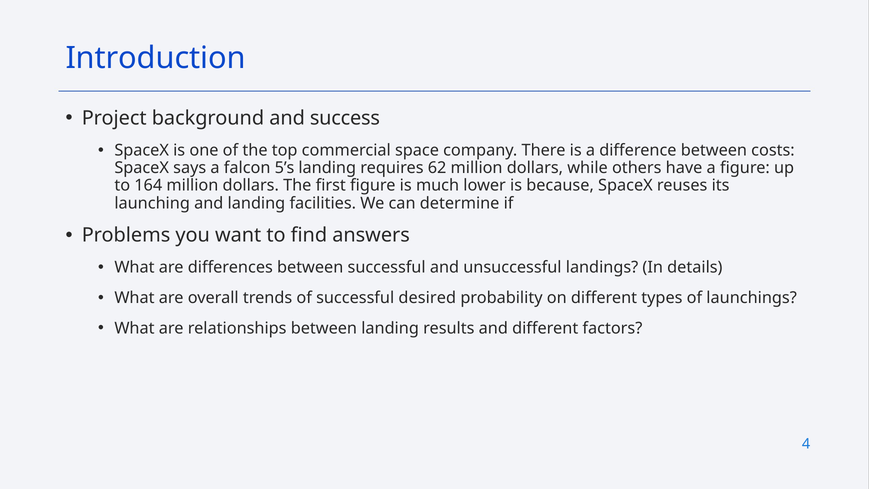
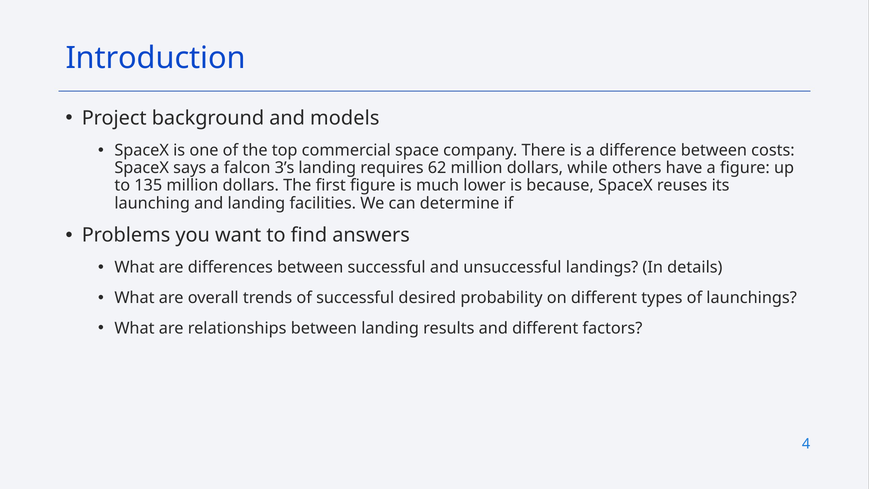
success: success -> models (345, 118)
5’s: 5’s -> 3’s (285, 168)
164: 164 -> 135 (148, 185)
